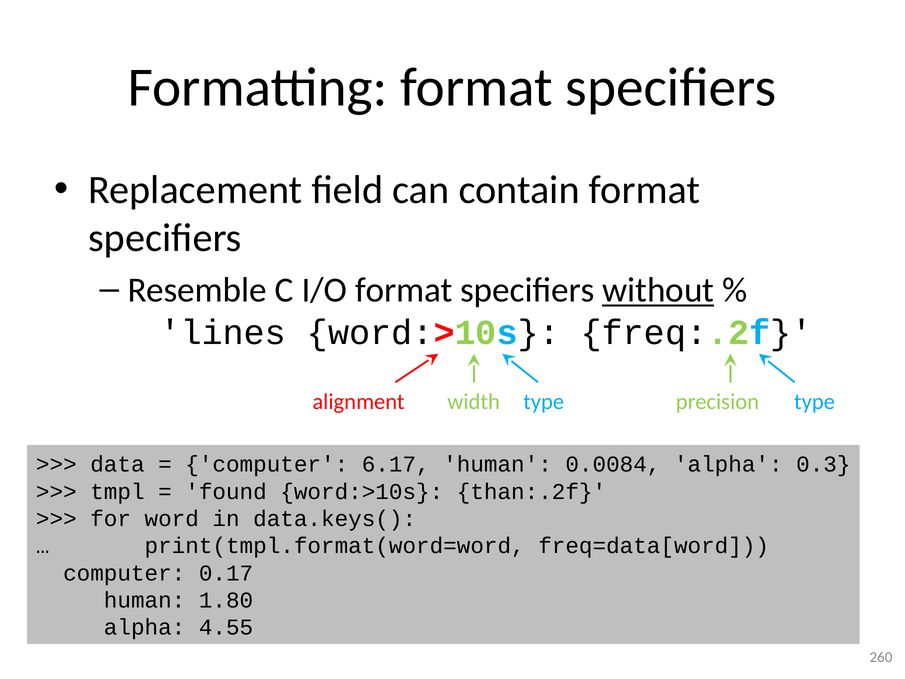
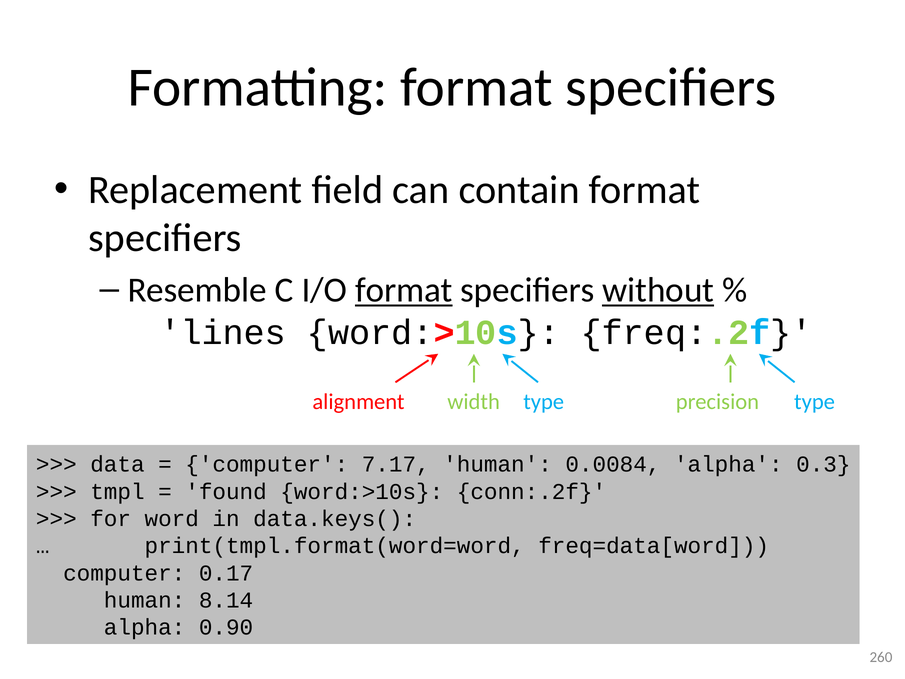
format underline: none -> present (404, 290)
6.17: 6.17 -> 7.17 (396, 464)
than:.2f: than:.2f -> conn:.2f (531, 491)
1.80: 1.80 -> 8.14 (226, 600)
4.55: 4.55 -> 0.90 (226, 627)
